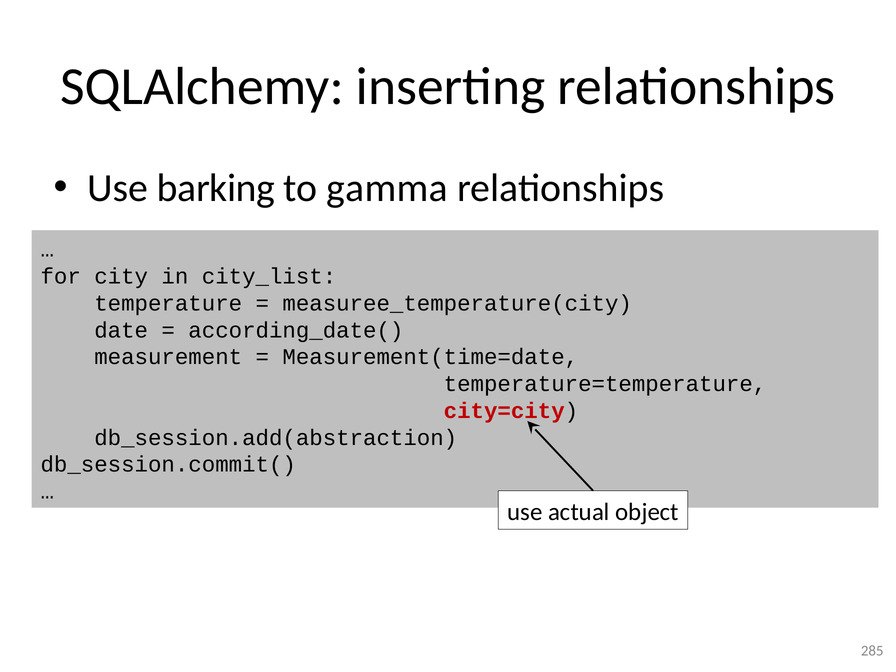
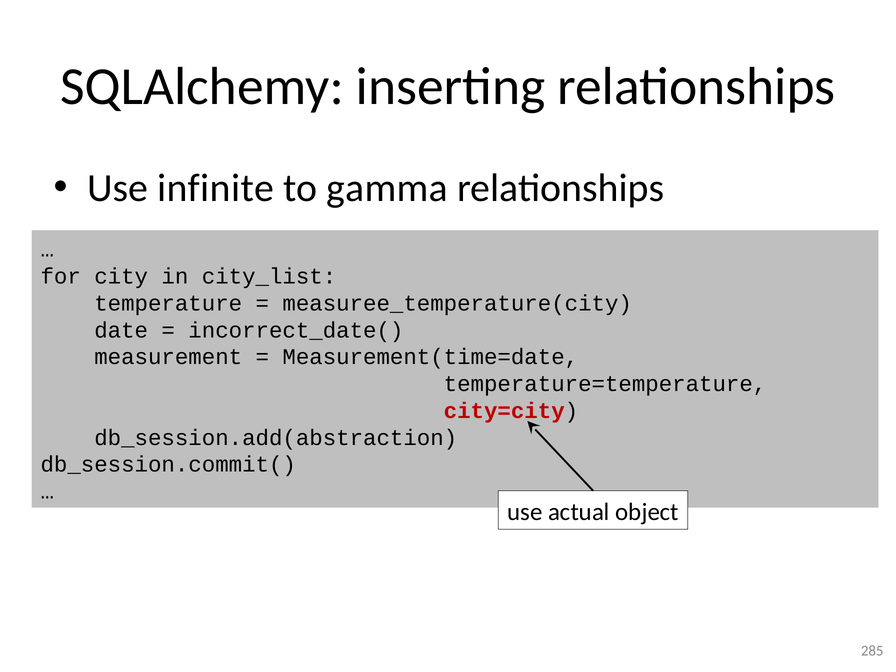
barking: barking -> infinite (216, 188)
according_date(: according_date( -> incorrect_date( (296, 330)
